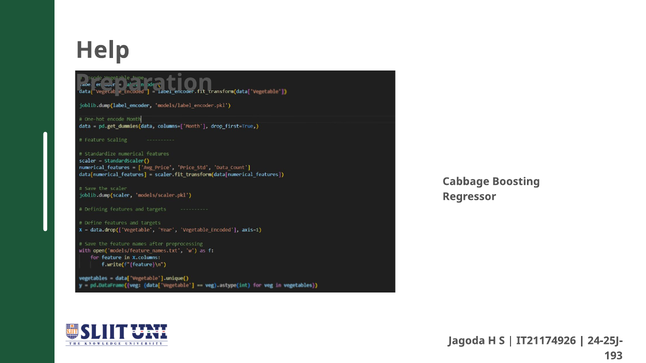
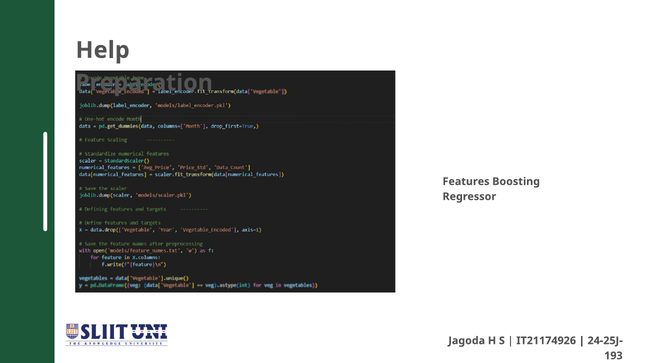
Cabbage: Cabbage -> Features (466, 182)
